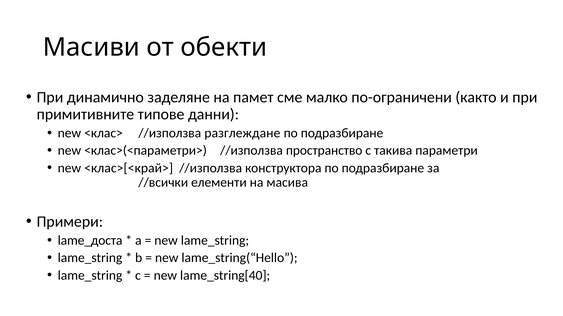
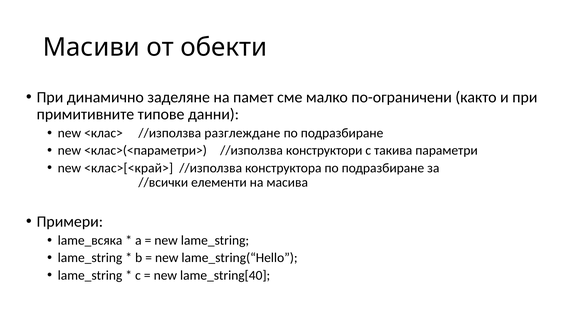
пространство: пространство -> конструктори (324, 151)
lame_доста: lame_доста -> lame_всяка (90, 241)
